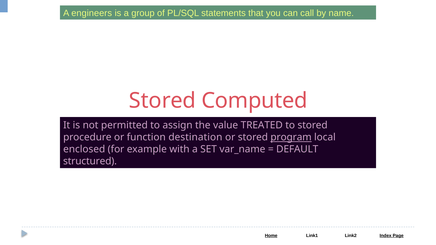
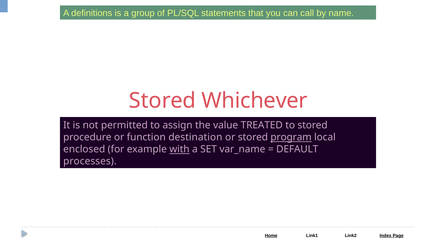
engineers: engineers -> definitions (92, 13)
Computed: Computed -> Whichever (255, 101)
with underline: none -> present (179, 149)
structured: structured -> processes (90, 161)
